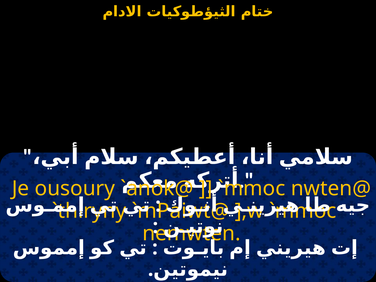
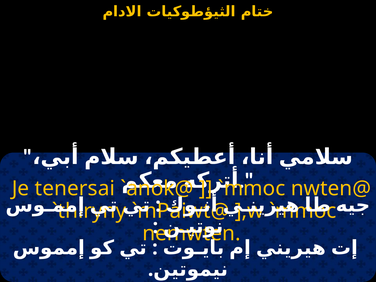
ousoury: ousoury -> tenersai (75, 188)
